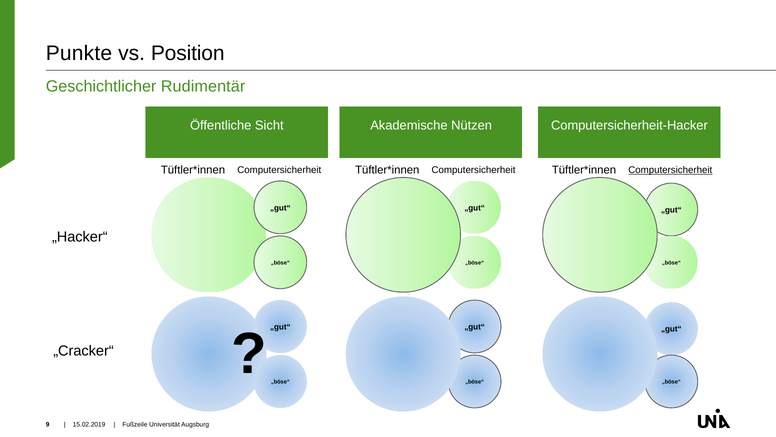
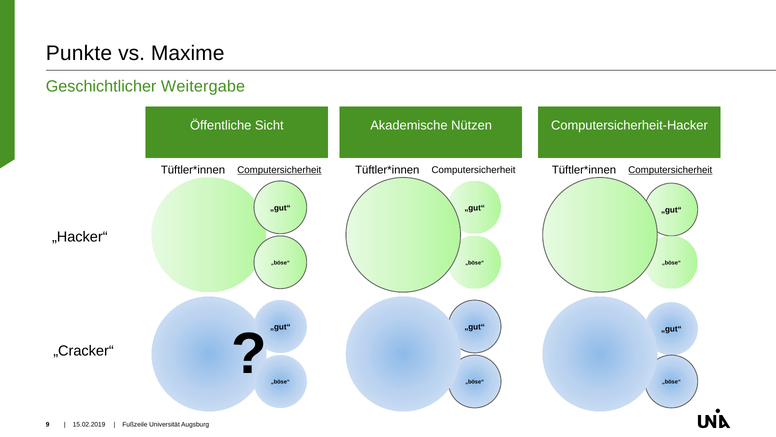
Position: Position -> Maxime (188, 53)
Rudimentär: Rudimentär -> Weitergabe (203, 86)
Computersicherheit underline: none -> present (279, 170)
